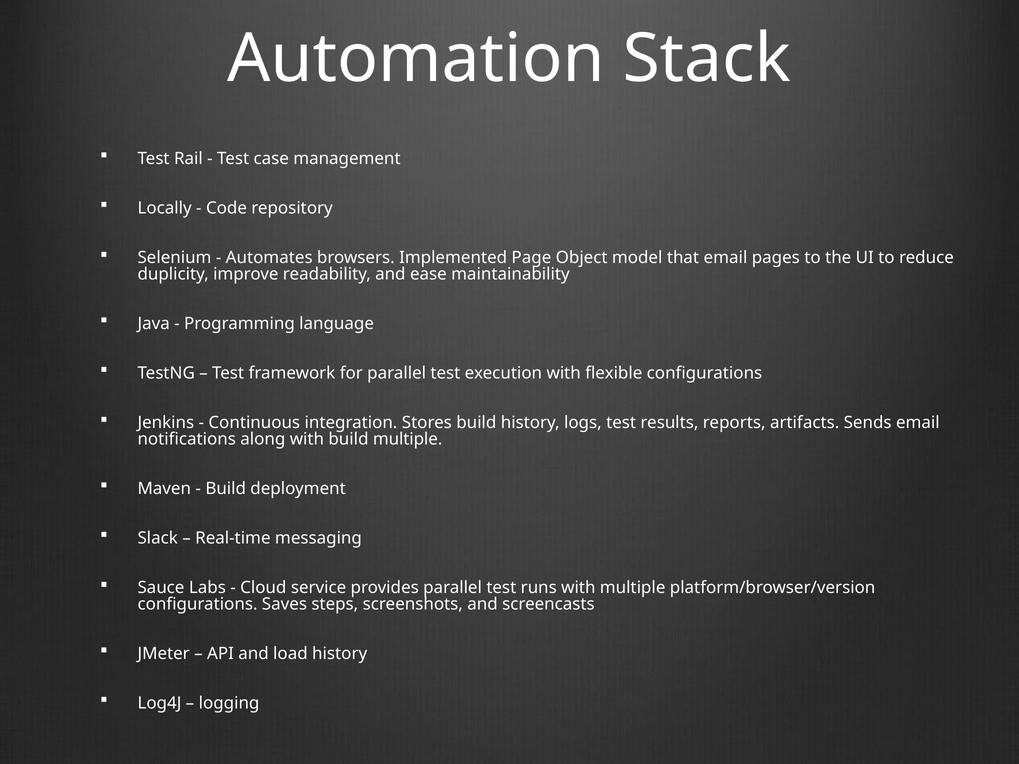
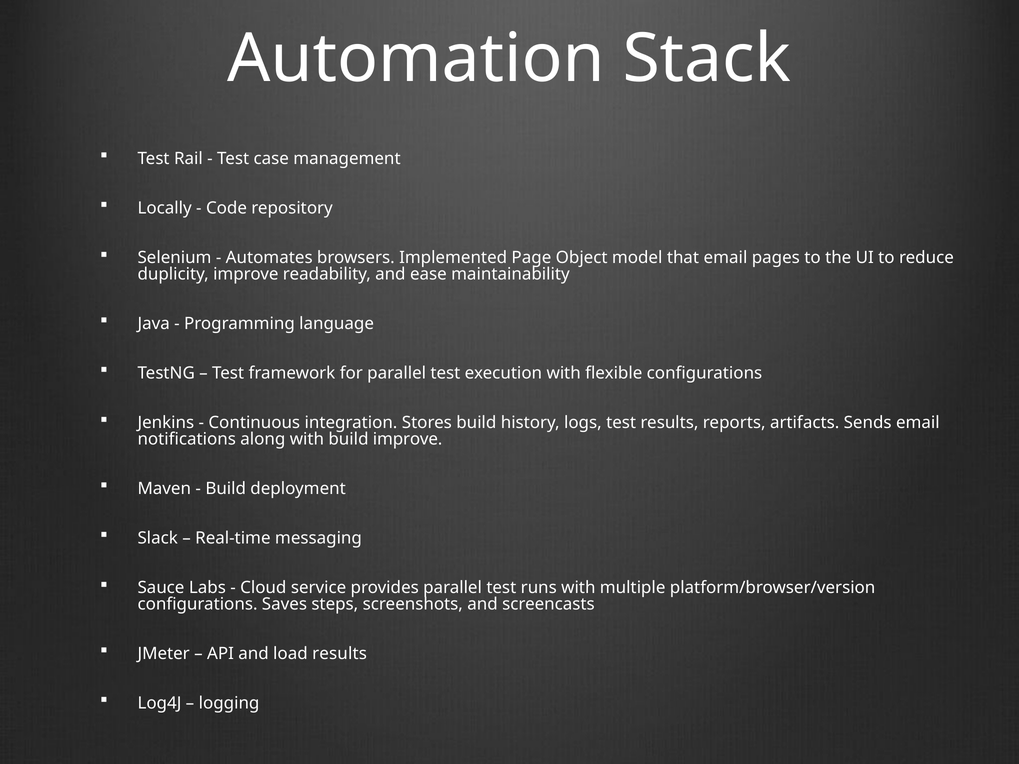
build multiple: multiple -> improve (408, 439)
load history: history -> results (340, 654)
